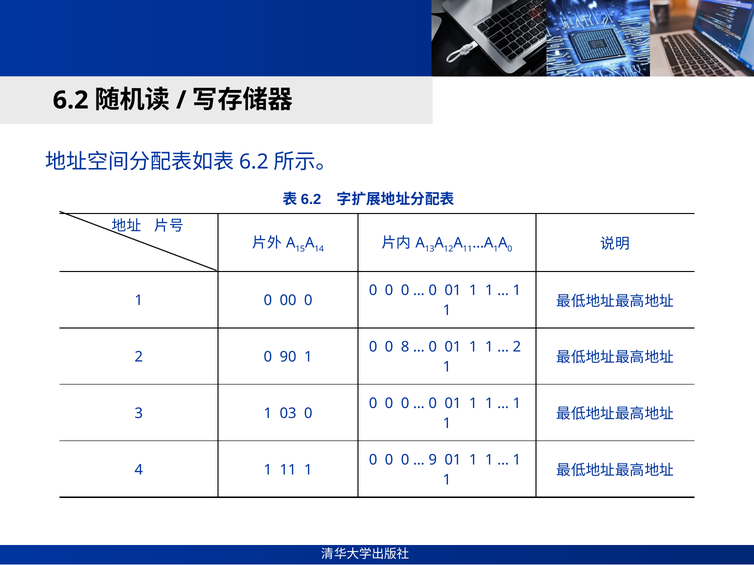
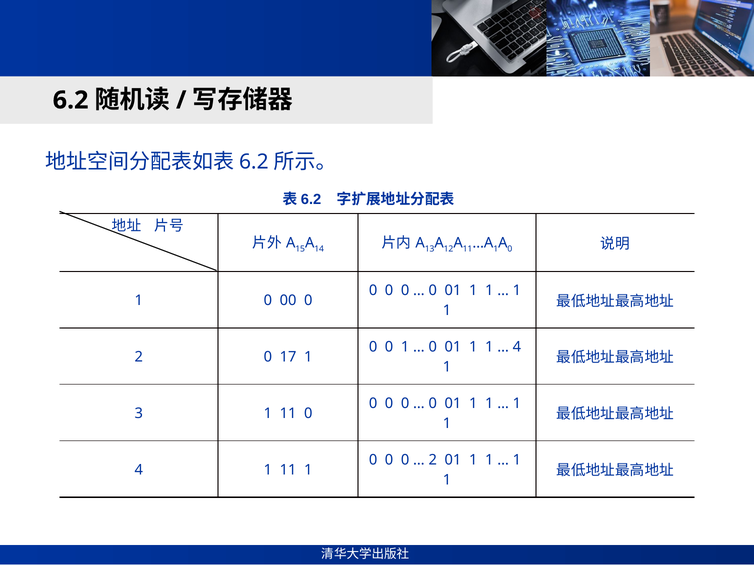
0 8: 8 -> 1 (405, 347)
2: 2 -> 4 (517, 347)
90: 90 -> 17 (288, 357)
3 1 03: 03 -> 11 (288, 414)
9: 9 -> 2 (433, 460)
